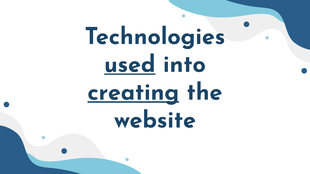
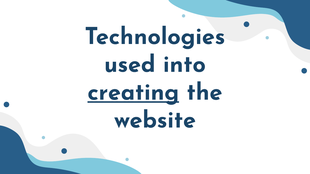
used underline: present -> none (130, 64)
